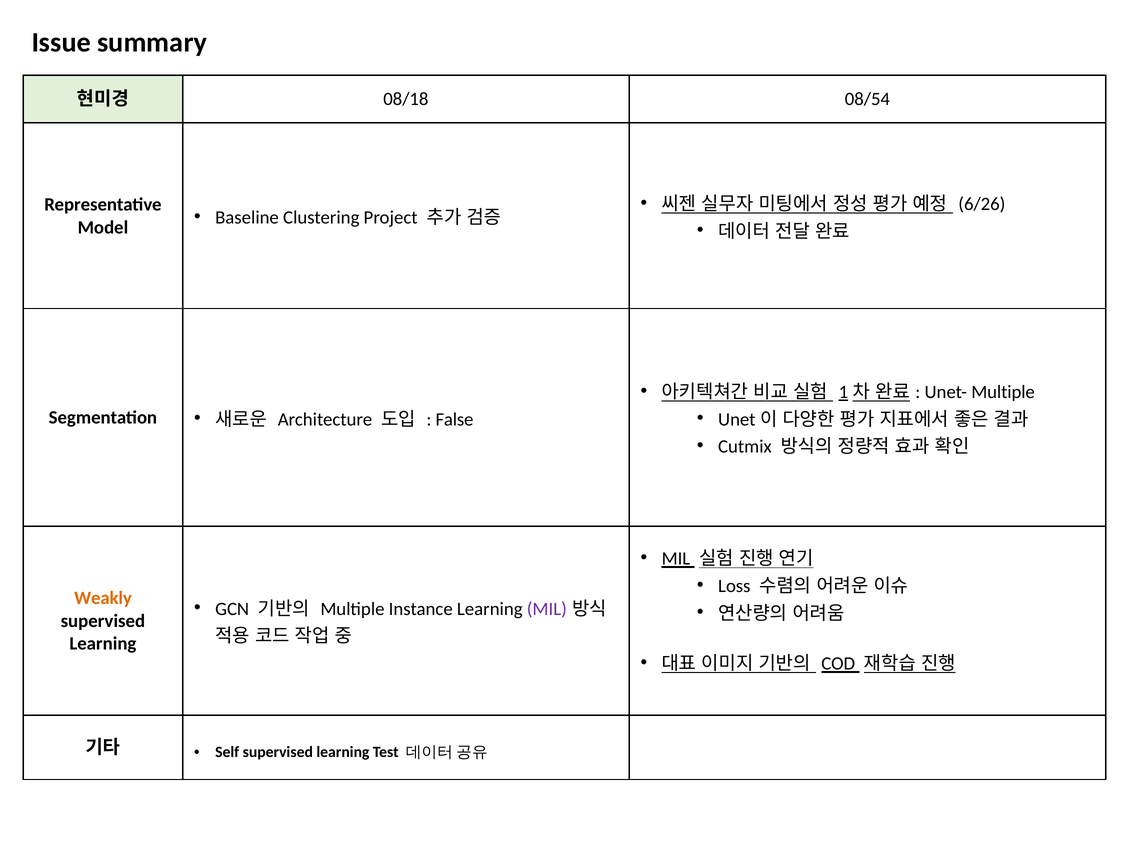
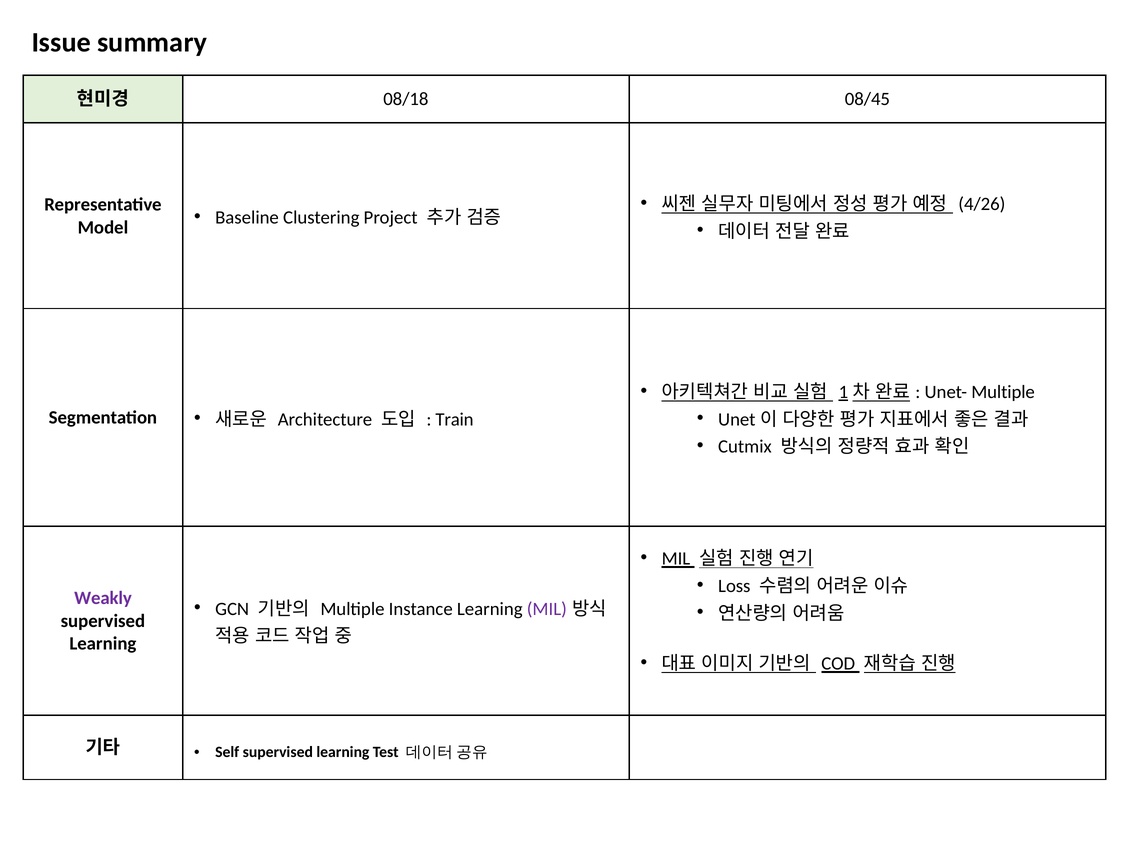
08/54: 08/54 -> 08/45 (867, 99)
6/26: 6/26 -> 4/26 (982, 204)
False: False -> Train (454, 419)
Weakly colour: orange -> purple (103, 598)
